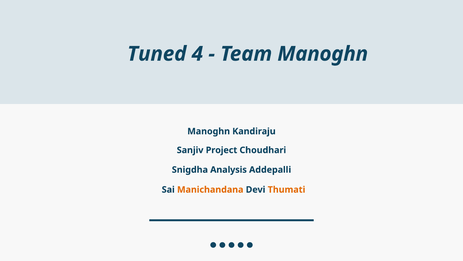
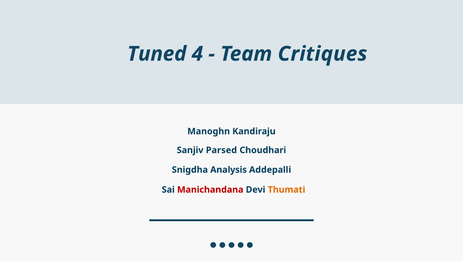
Team Manoghn: Manoghn -> Critiques (323, 54)
Project: Project -> Parsed (221, 150)
Manichandana colour: orange -> red (210, 189)
